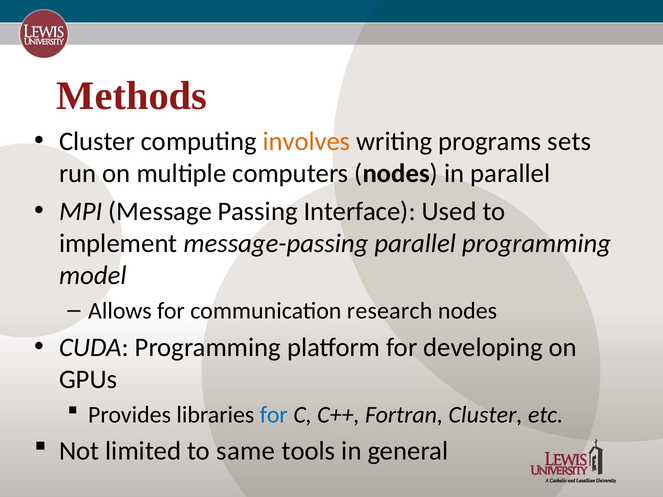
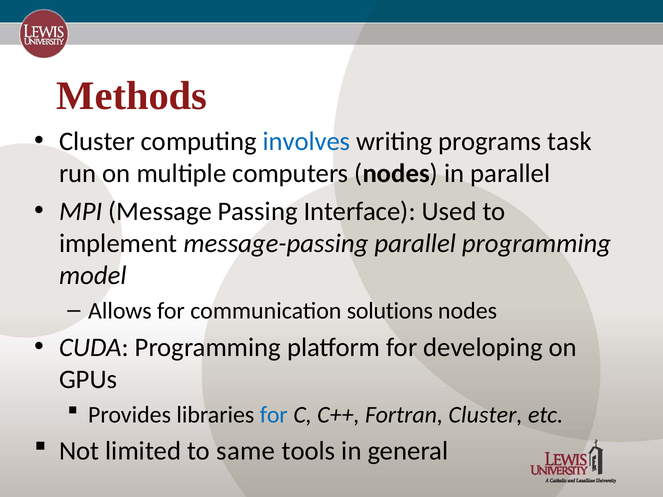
involves colour: orange -> blue (307, 142)
sets: sets -> task (569, 142)
research: research -> solutions (390, 311)
